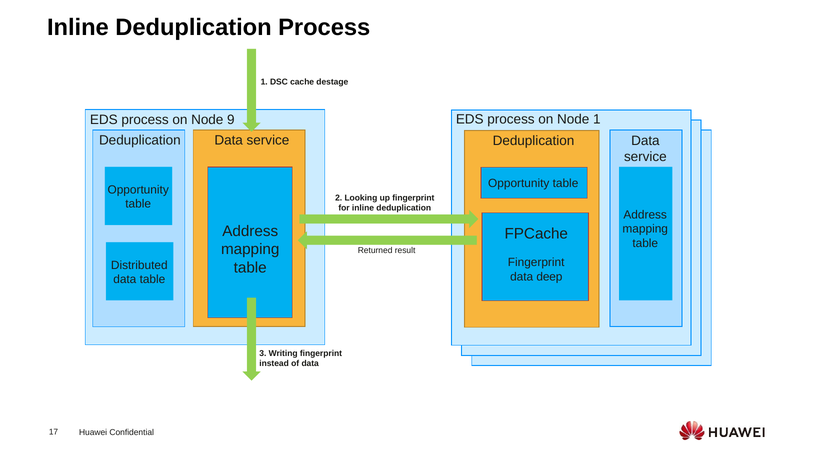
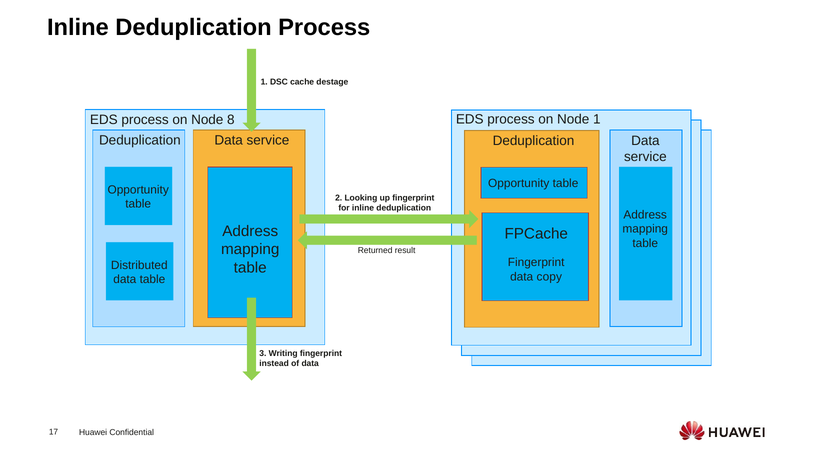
9: 9 -> 8 (231, 120)
deep: deep -> copy (549, 277)
